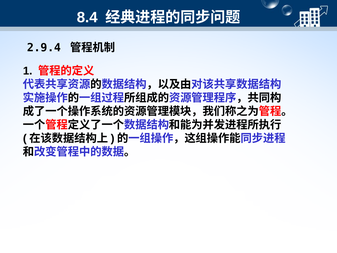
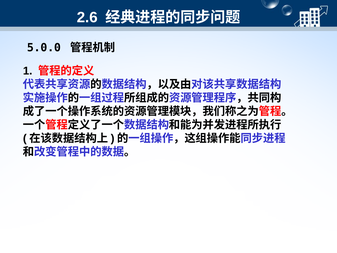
8.4: 8.4 -> 2.6 (87, 17)
2.9.4: 2.9.4 -> 5.0.0 (44, 48)
